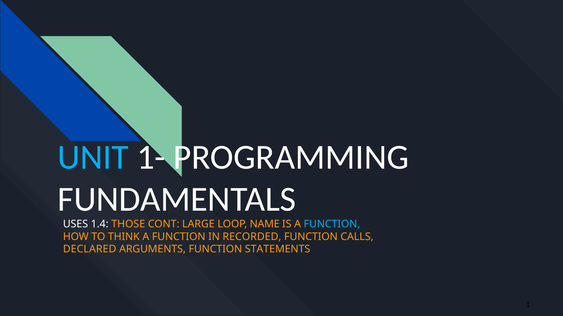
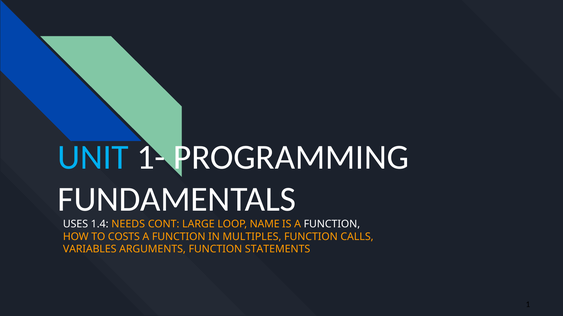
THOSE: THOSE -> NEEDS (128, 224)
FUNCTION colour: light blue -> white (332, 224)
THINK: THINK -> COSTS (124, 237)
RECORDED: RECORDED -> MULTIPLES (252, 237)
DECLARED: DECLARED -> VARIABLES (90, 250)
